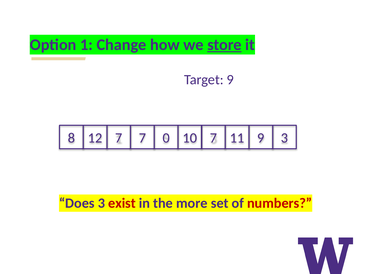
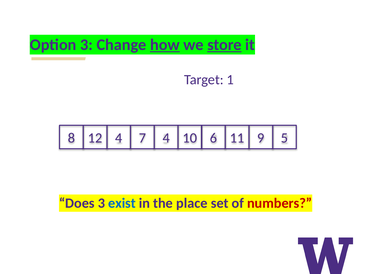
Option 1: 1 -> 3 (87, 45)
how underline: none -> present (165, 45)
Target 9: 9 -> 1 (230, 80)
12 7: 7 -> 4 (119, 138)
7 0: 0 -> 4 (166, 138)
10 7: 7 -> 6 (213, 138)
9 3: 3 -> 5 (285, 138)
exist colour: red -> blue (122, 204)
more: more -> place (192, 204)
